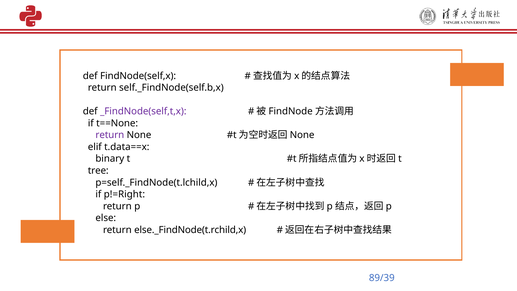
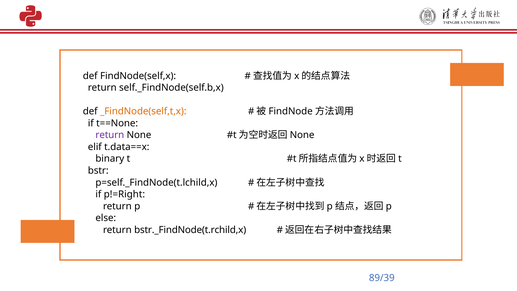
_FindNode(self,t,x colour: purple -> orange (143, 111)
tree: tree -> bstr (98, 171)
else._FindNode(t.rchild,x: else._FindNode(t.rchild,x -> bstr._FindNode(t.rchild,x (190, 230)
